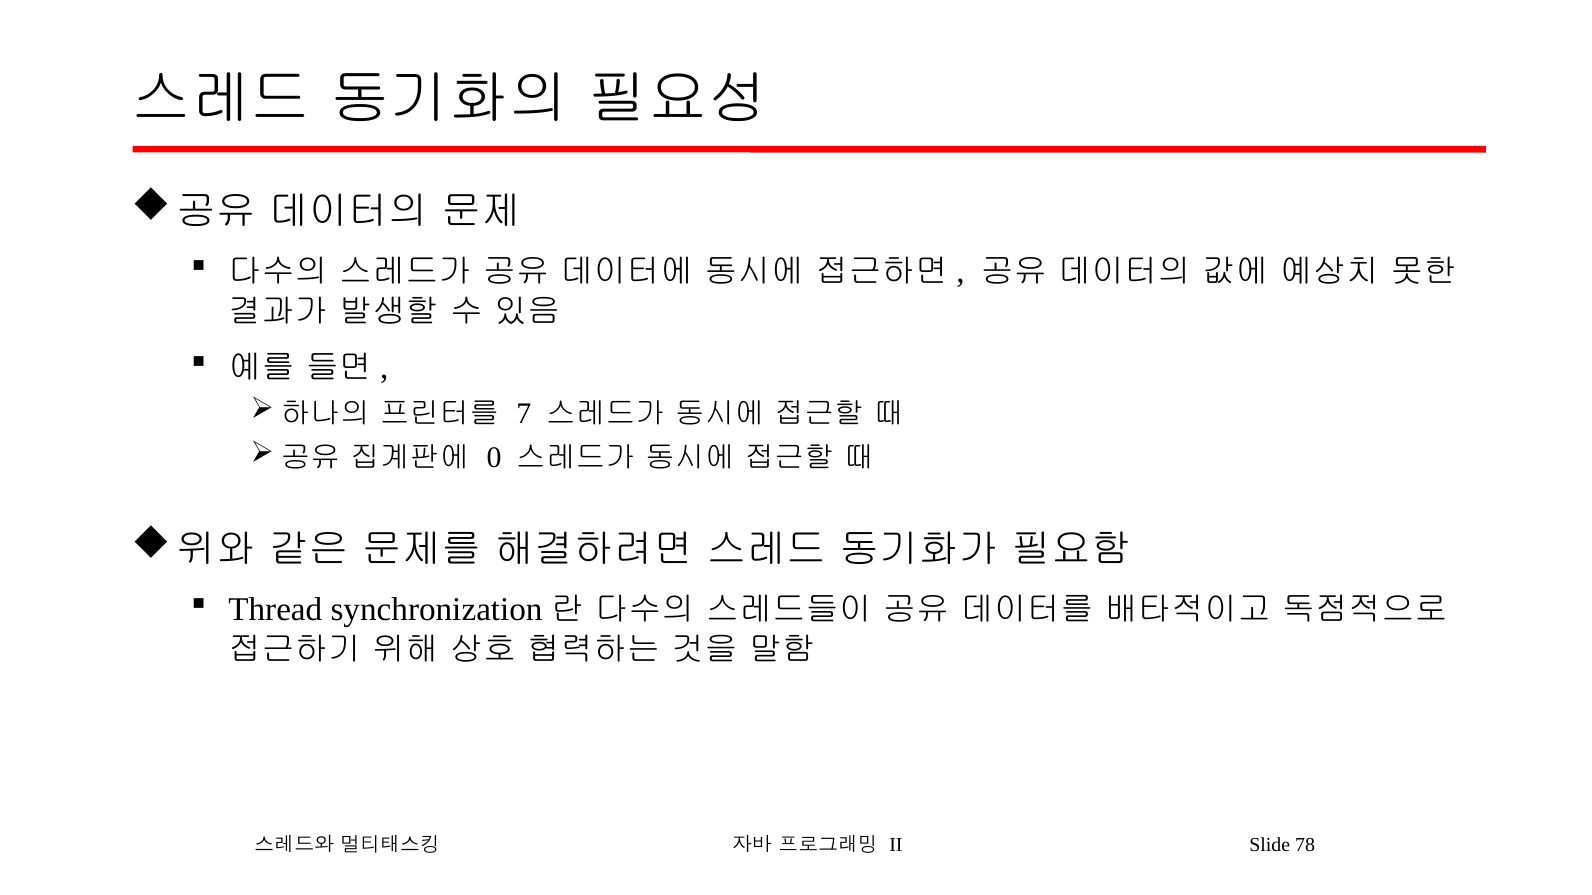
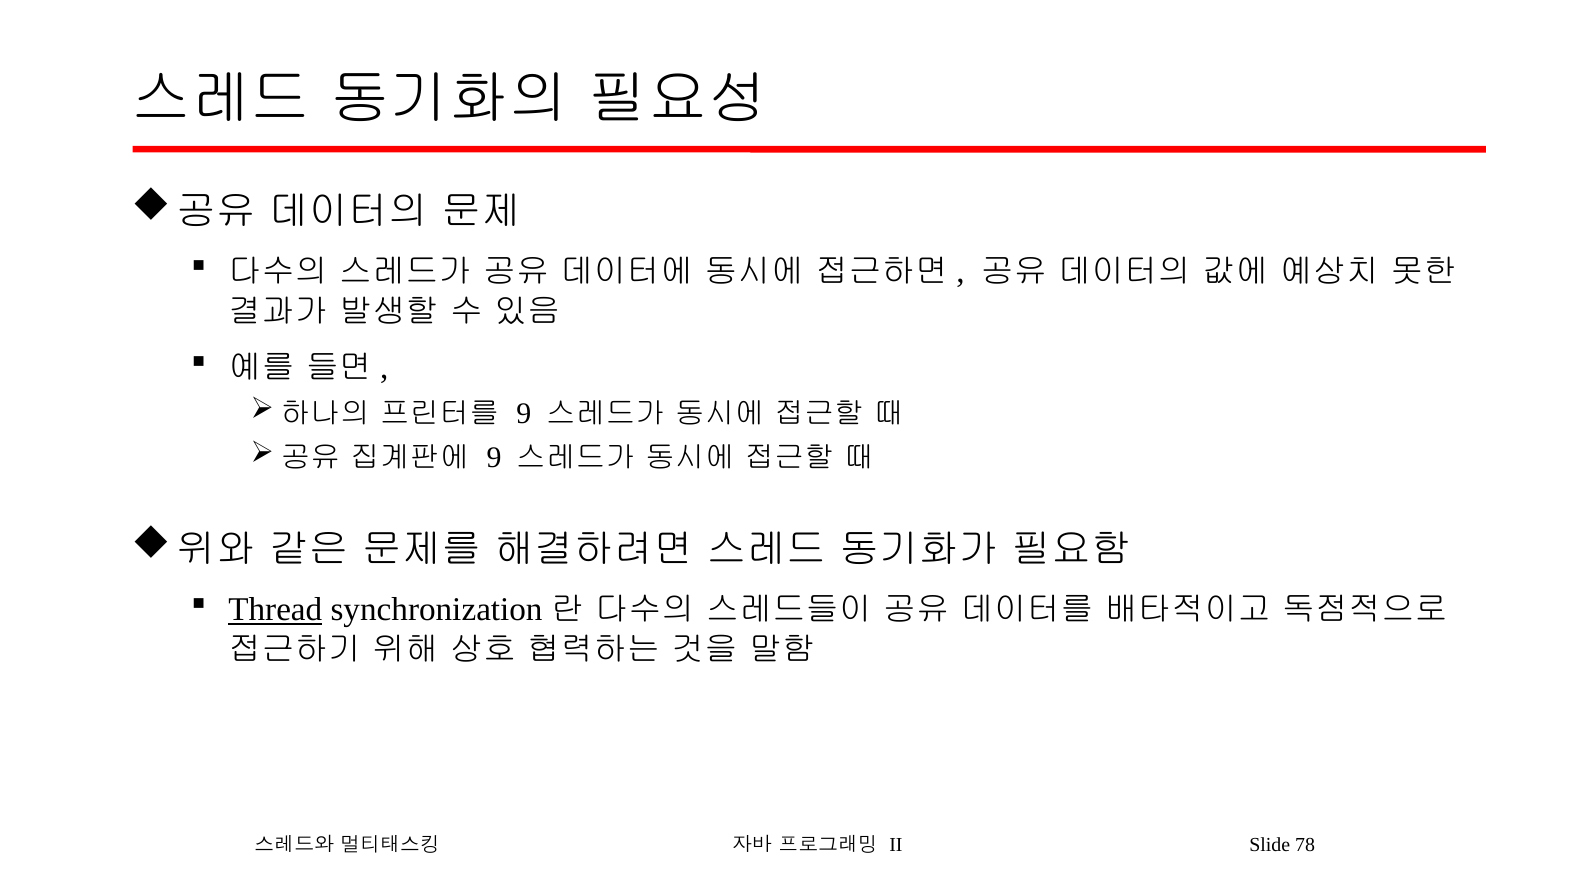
7: 7 -> 9 (524, 414)
0: 0 -> 9 (494, 458)
Thread underline: none -> present (275, 610)
